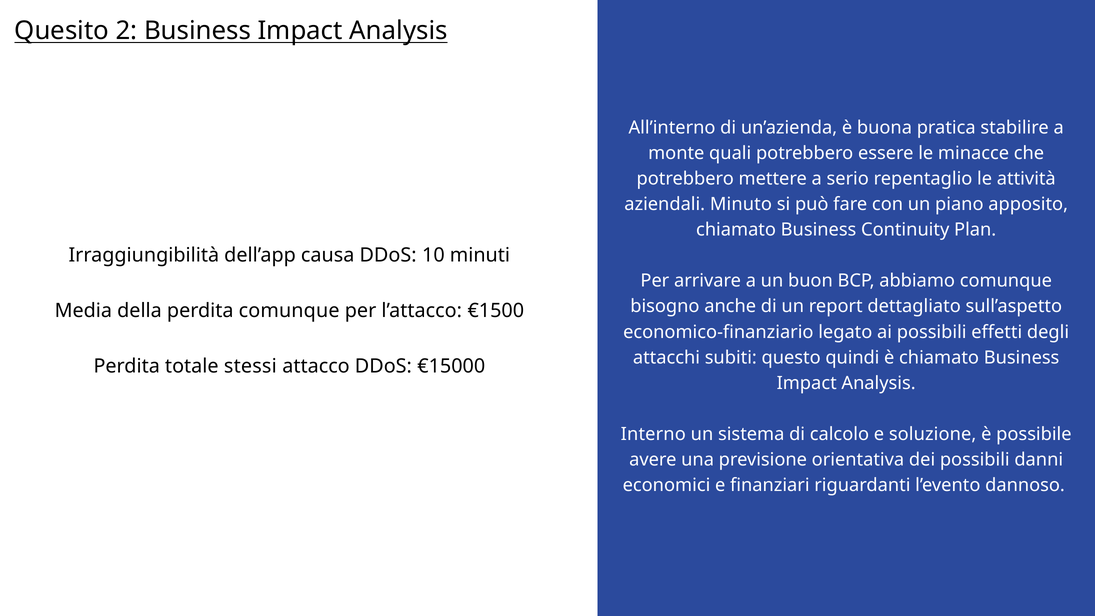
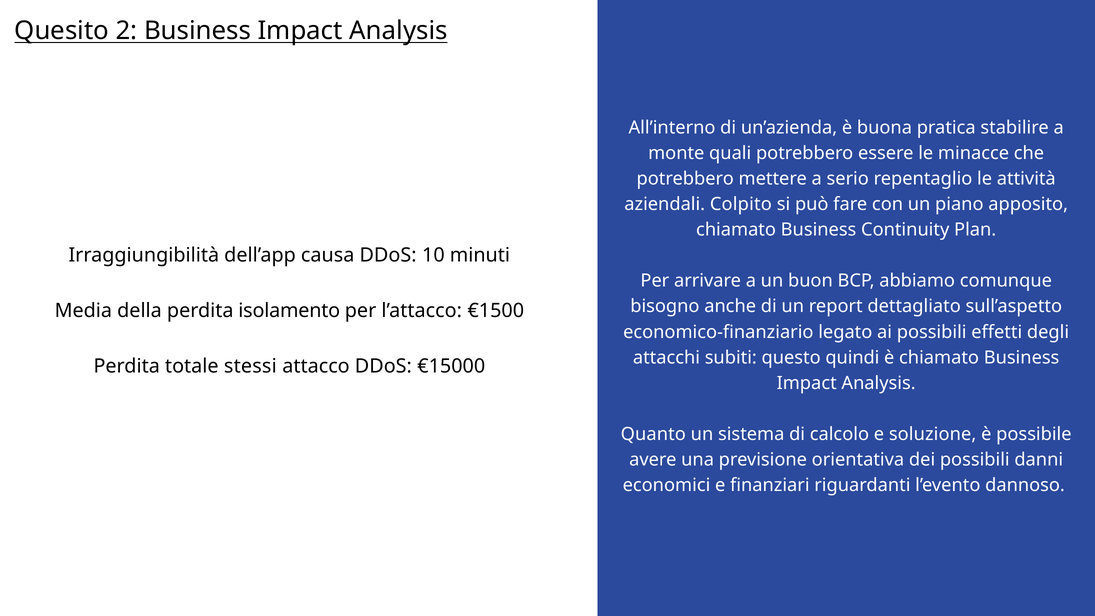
Minuto: Minuto -> Colpito (741, 204)
perdita comunque: comunque -> isolamento (289, 311)
Interno: Interno -> Quanto (653, 434)
